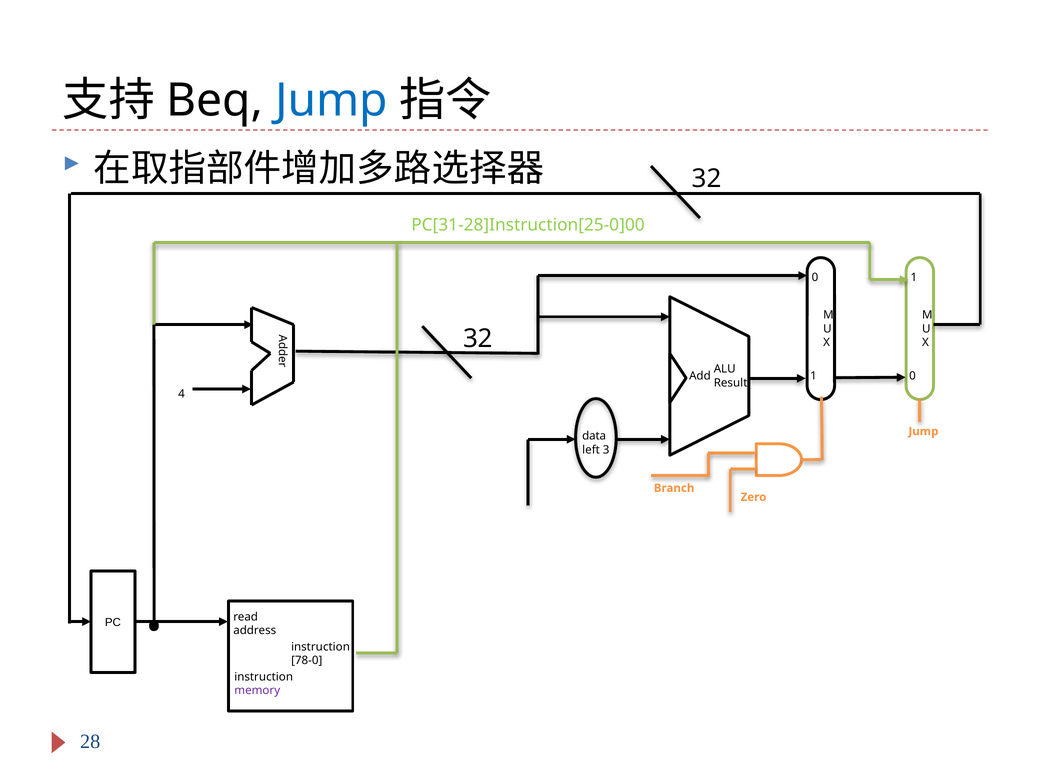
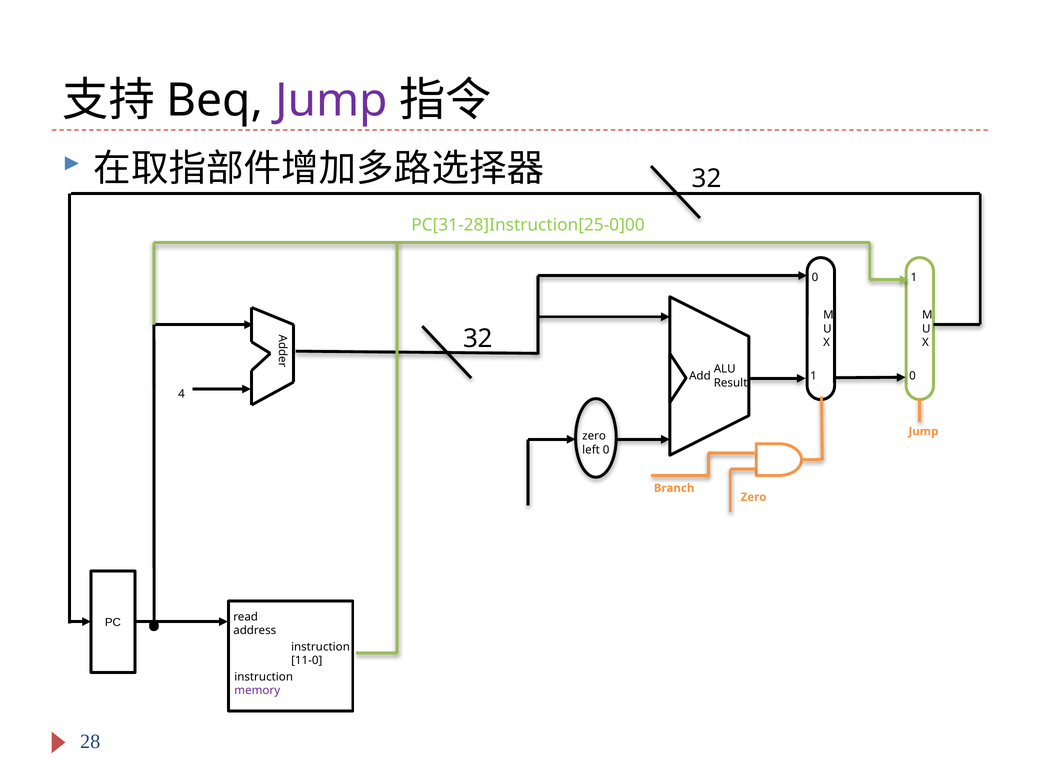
Jump colour: blue -> purple (331, 100)
data: data -> zero (594, 436)
left 3: 3 -> 0 (606, 450)
78-0: 78-0 -> 11-0 (307, 661)
